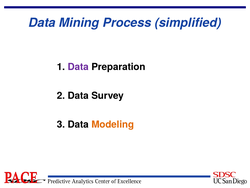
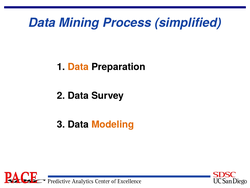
Data colour: purple -> orange (78, 67)
